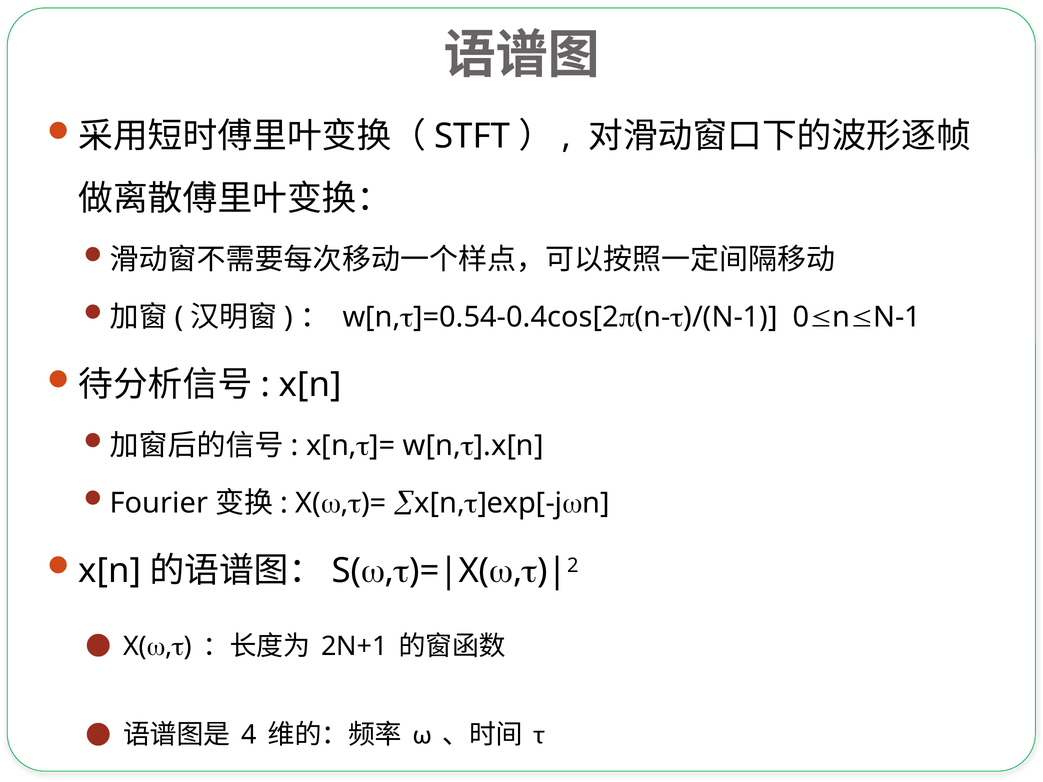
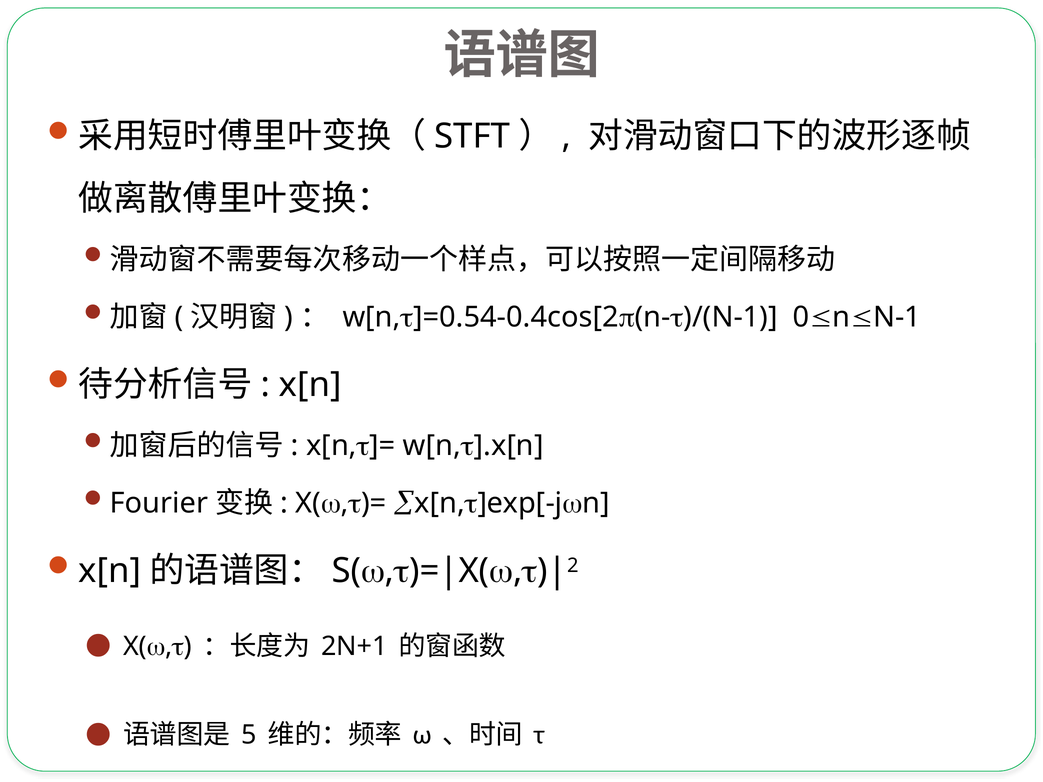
4: 4 -> 5 (249, 735)
